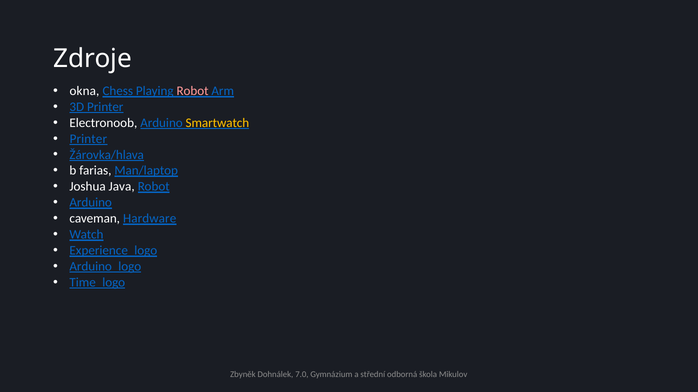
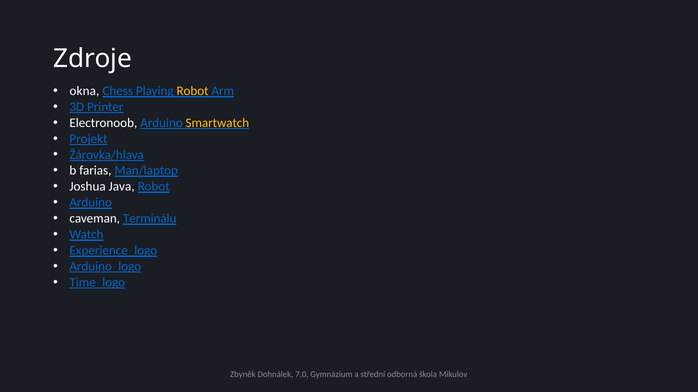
Robot colour: pink -> yellow (193, 91)
Printer: Printer -> Projekt (88, 139)
Hardware: Hardware -> Terminálu (150, 219)
